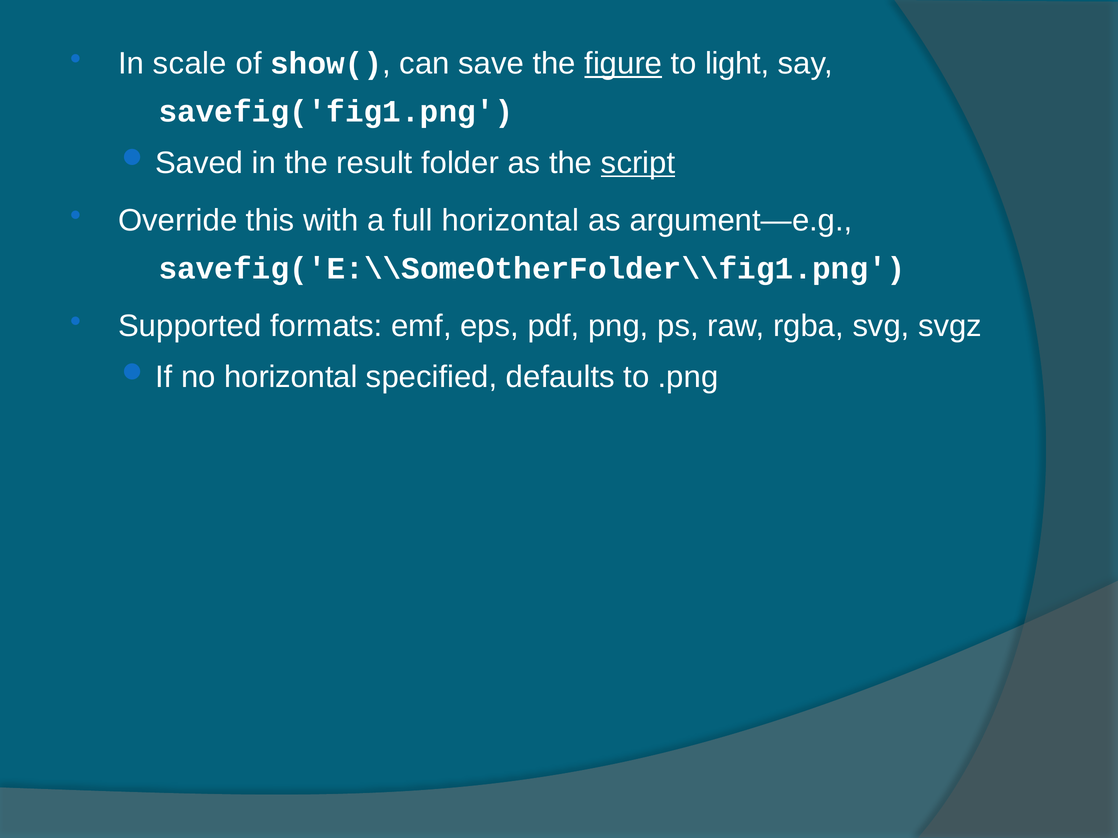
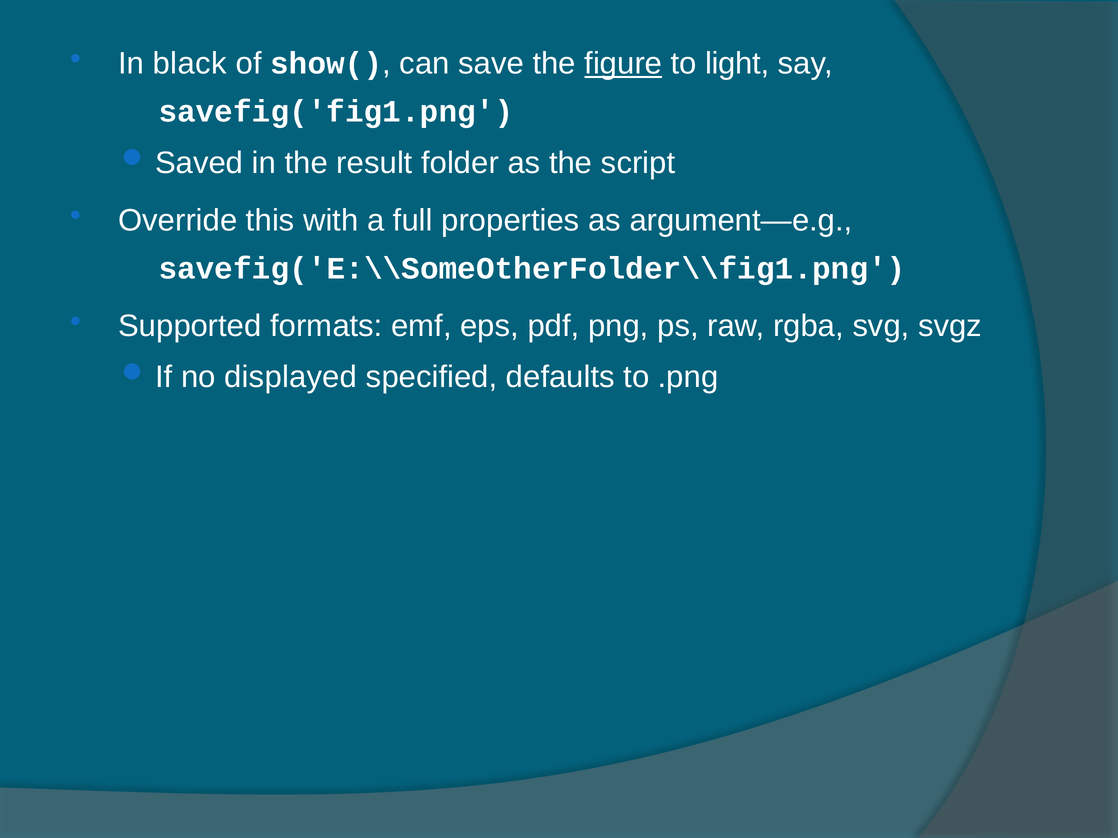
scale: scale -> black (190, 64)
script underline: present -> none (638, 163)
full horizontal: horizontal -> properties (510, 220)
no horizontal: horizontal -> displayed (291, 377)
